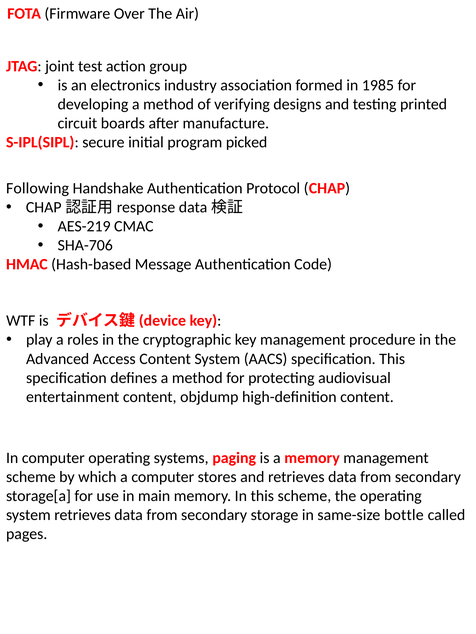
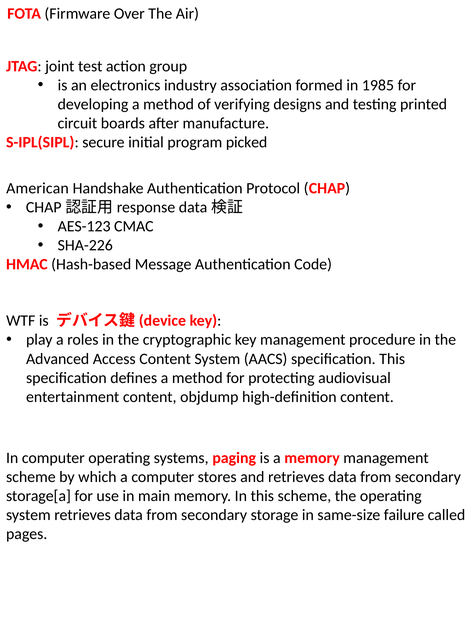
Following: Following -> American (38, 189)
AES-219: AES-219 -> AES-123 (84, 227)
SHA-706: SHA-706 -> SHA-226 (85, 246)
bottle: bottle -> failure (404, 516)
